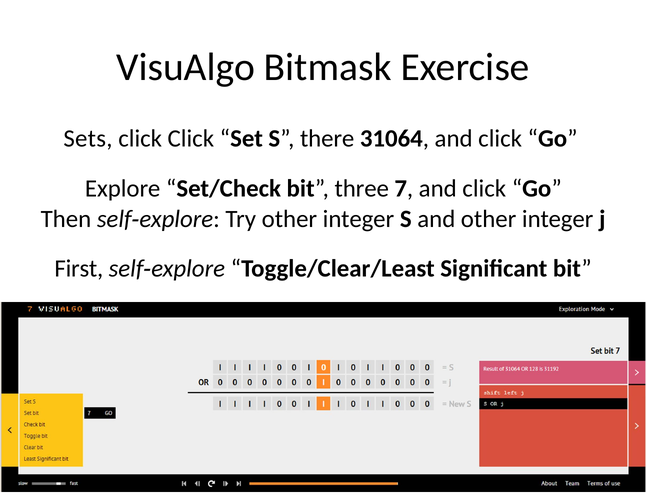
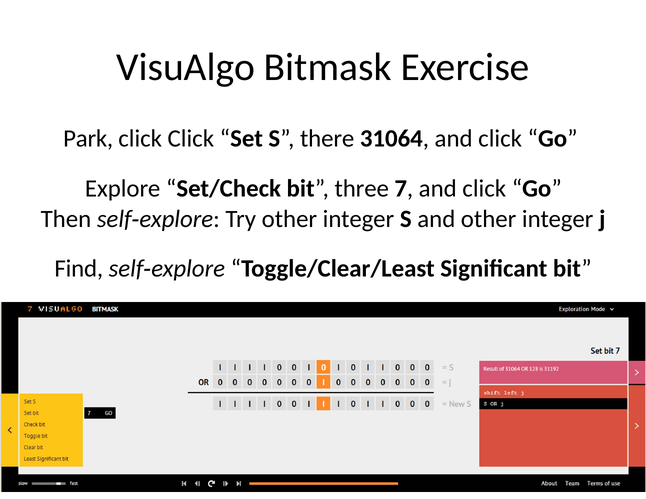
Sets: Sets -> Park (88, 139)
First: First -> Find (79, 269)
